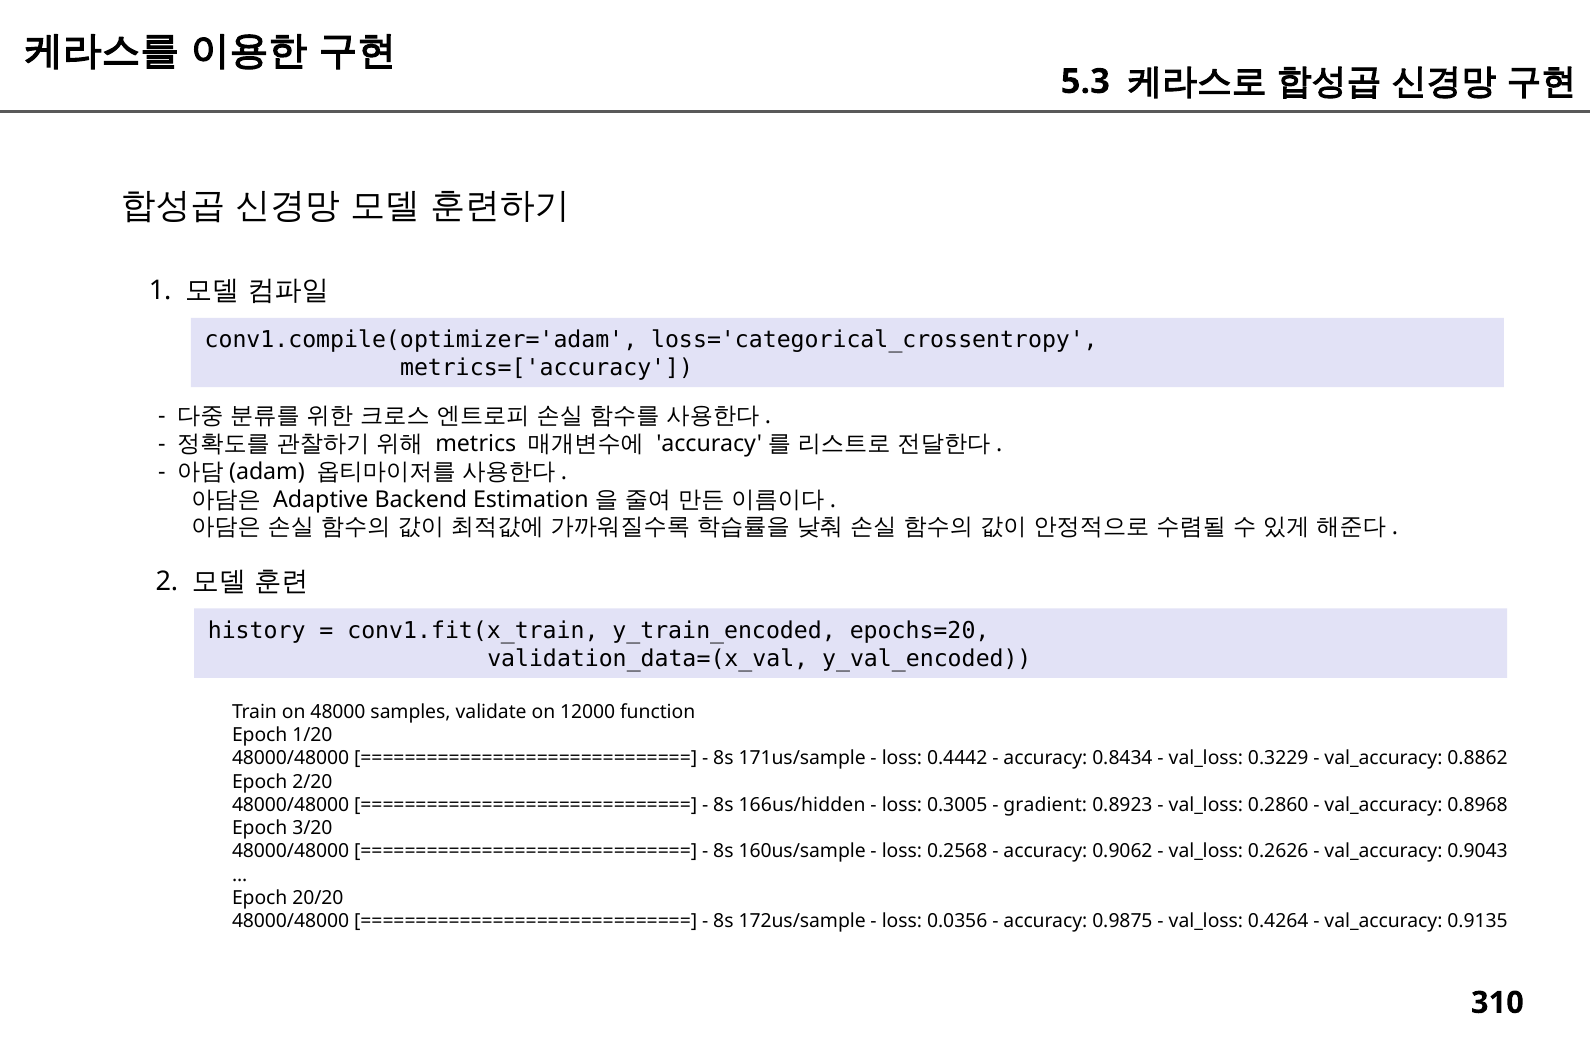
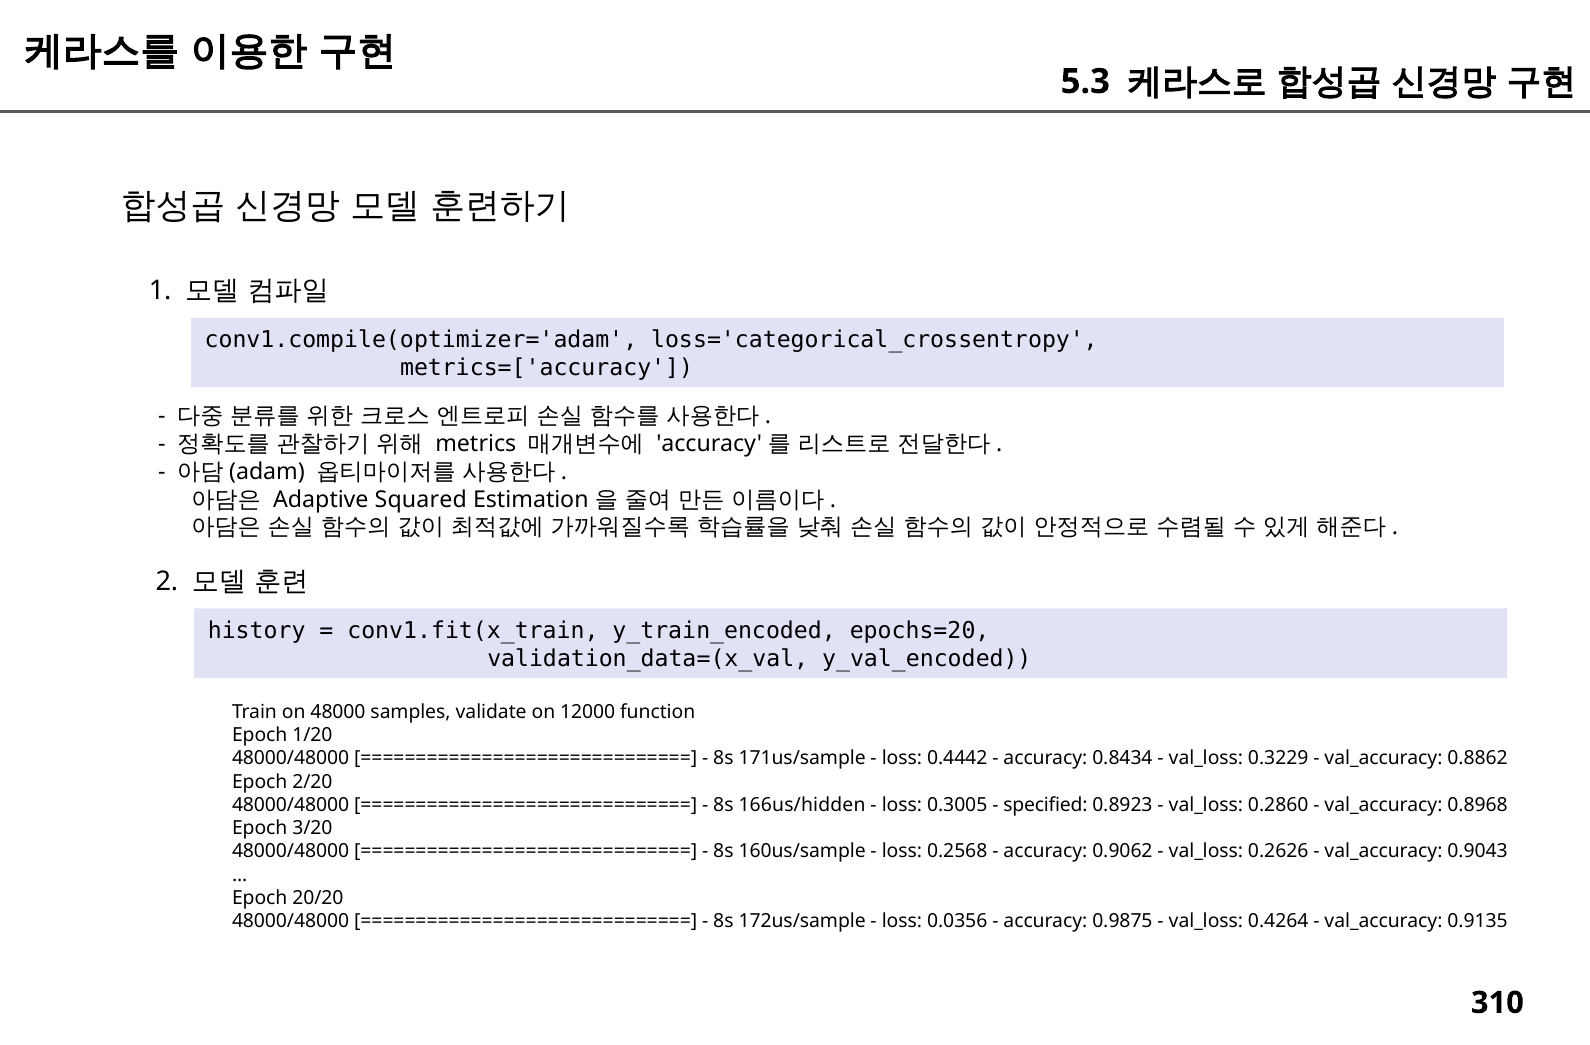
Backend: Backend -> Squared (421, 499)
gradient: gradient -> specified (1045, 805)
